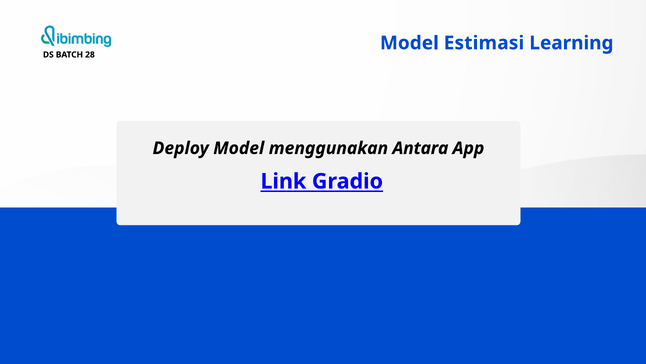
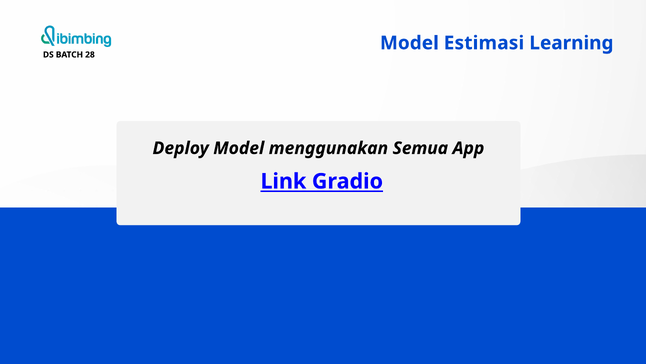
Antara: Antara -> Semua (420, 148)
